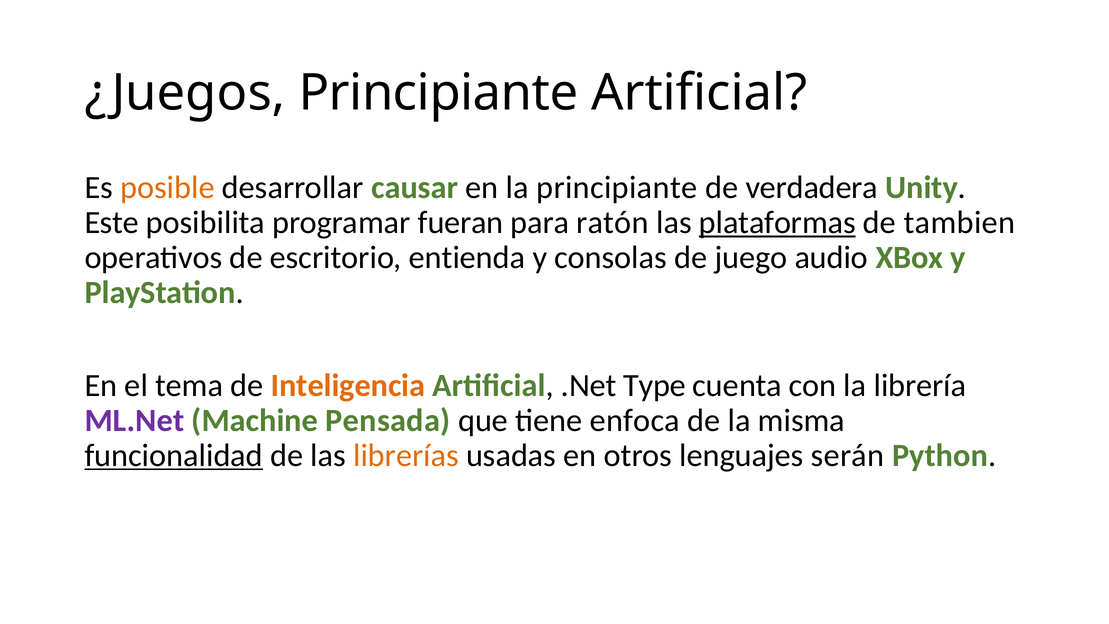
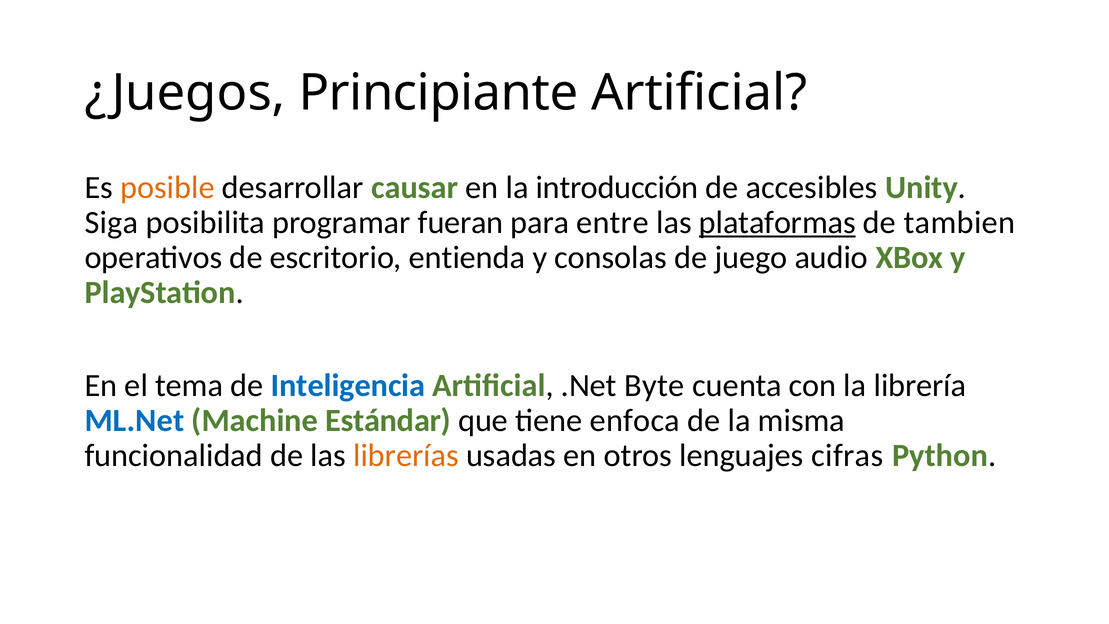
la principiante: principiante -> introducción (617, 188)
verdadera: verdadera -> accesibles (812, 188)
Este: Este -> Siga (111, 222)
ratón: ratón -> entre (612, 222)
Inteligencia colour: orange -> blue (348, 385)
Type: Type -> Byte (654, 385)
ML.Net colour: purple -> blue (134, 420)
Pensada: Pensada -> Estándar (388, 420)
funcionalidad underline: present -> none (174, 455)
serán: serán -> cifras (847, 455)
